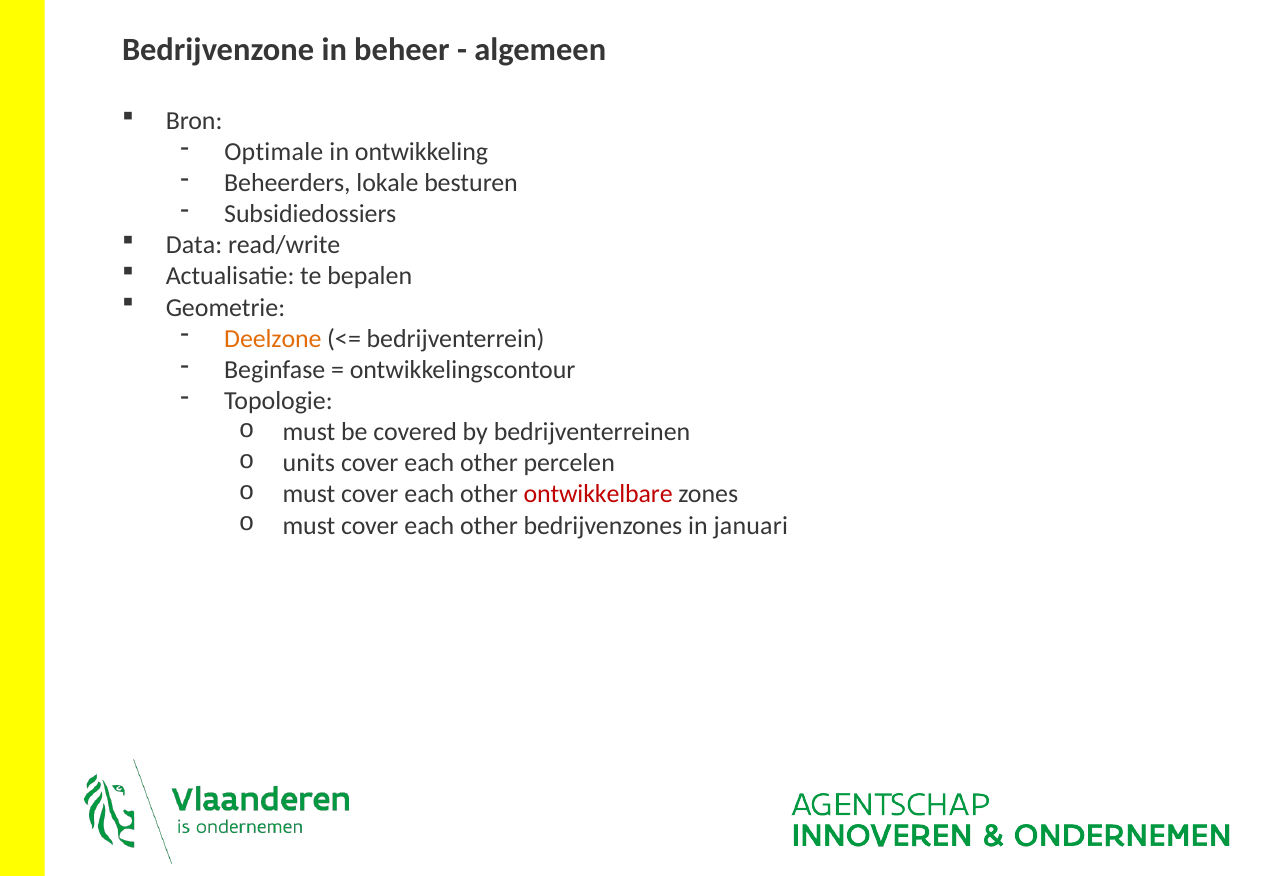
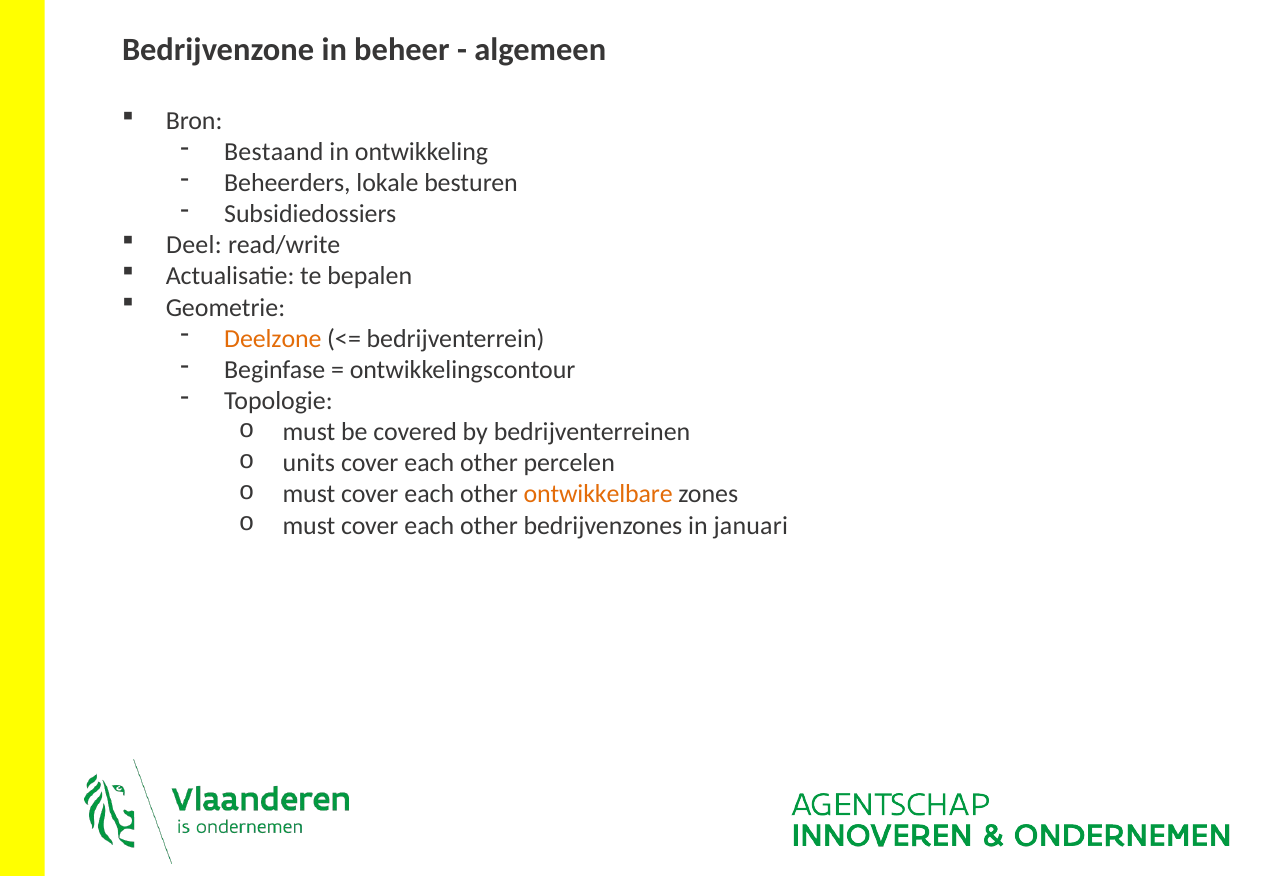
Optimale: Optimale -> Bestaand (274, 152)
Data: Data -> Deel (194, 245)
ontwikkelbare colour: red -> orange (598, 494)
